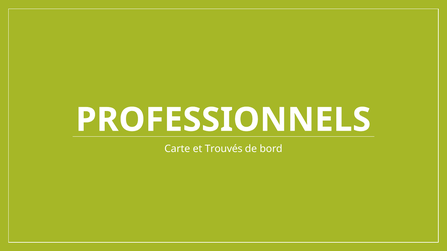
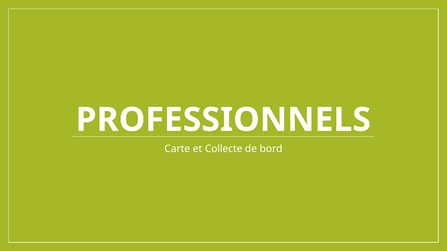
Trouvés: Trouvés -> Collecte (224, 149)
